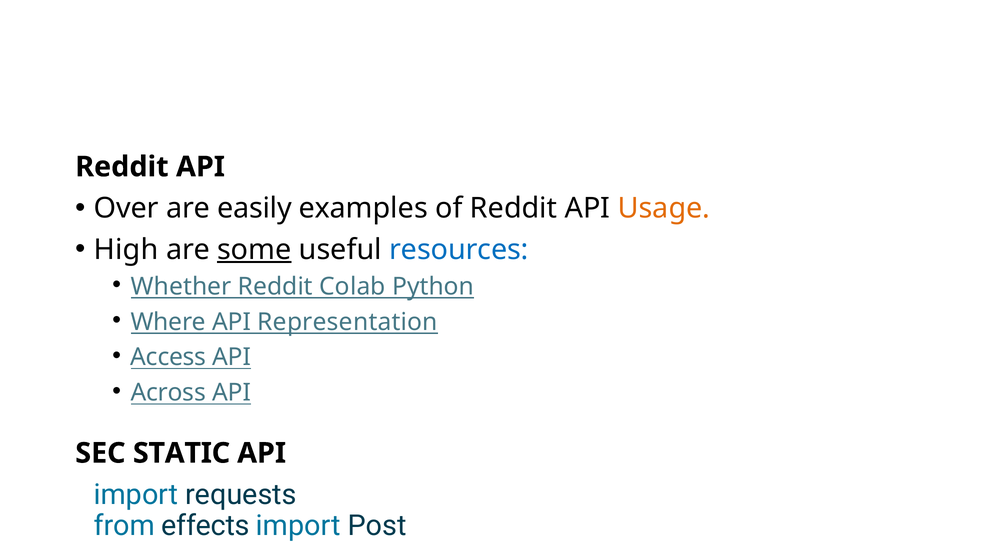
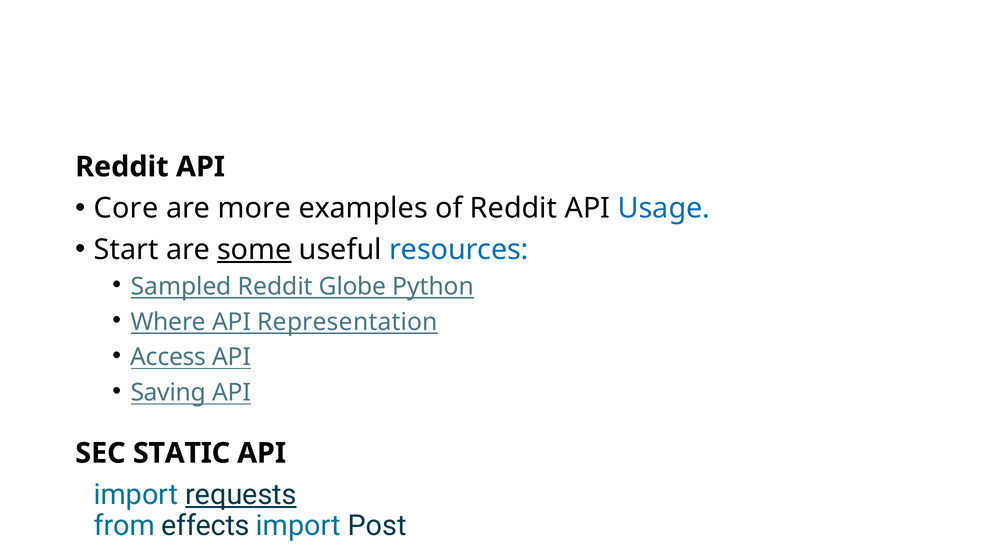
Over: Over -> Core (126, 208)
easily: easily -> more (254, 208)
Usage colour: orange -> blue (664, 208)
High: High -> Start (126, 250)
Whether: Whether -> Sampled (181, 287)
Colab: Colab -> Globe (353, 287)
Across: Across -> Saving (168, 393)
requests underline: none -> present (241, 495)
